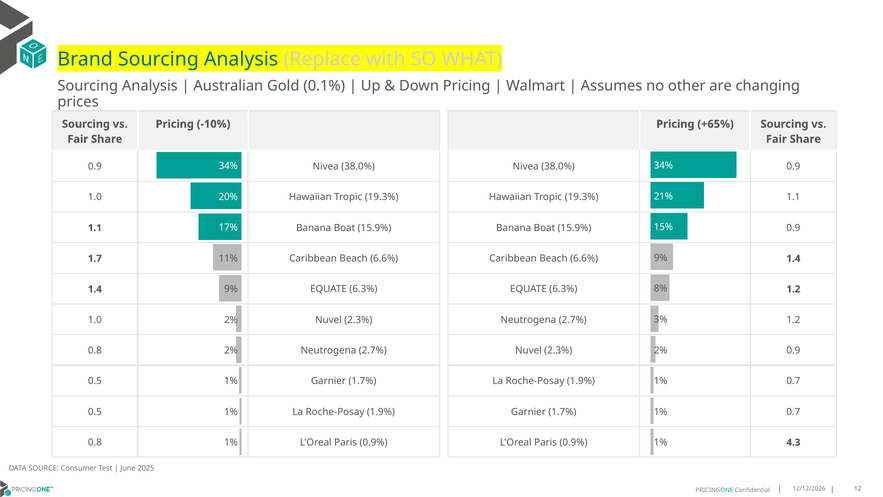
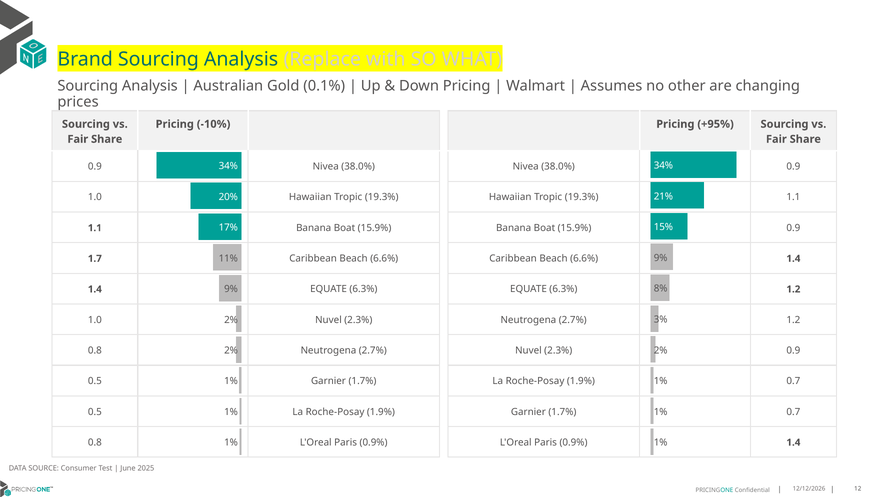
+65%: +65% -> +95% (716, 124)
0.9% 4.3: 4.3 -> 1.4 (793, 442)
